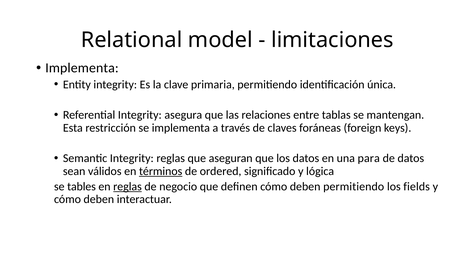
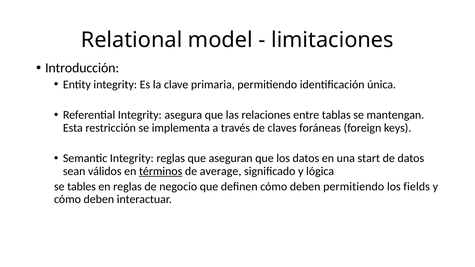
Implementa: Implementa -> Introducción (82, 68)
para: para -> start (369, 158)
ordered: ordered -> average (221, 171)
reglas underline: present -> none (128, 187)
